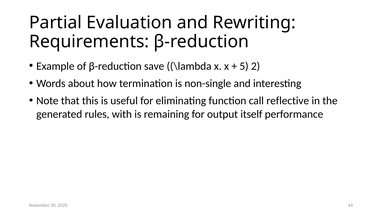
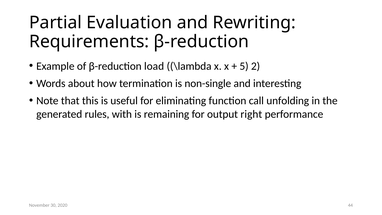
save: save -> load (154, 66)
reflective: reflective -> unfolding (288, 101)
itself: itself -> right (251, 114)
